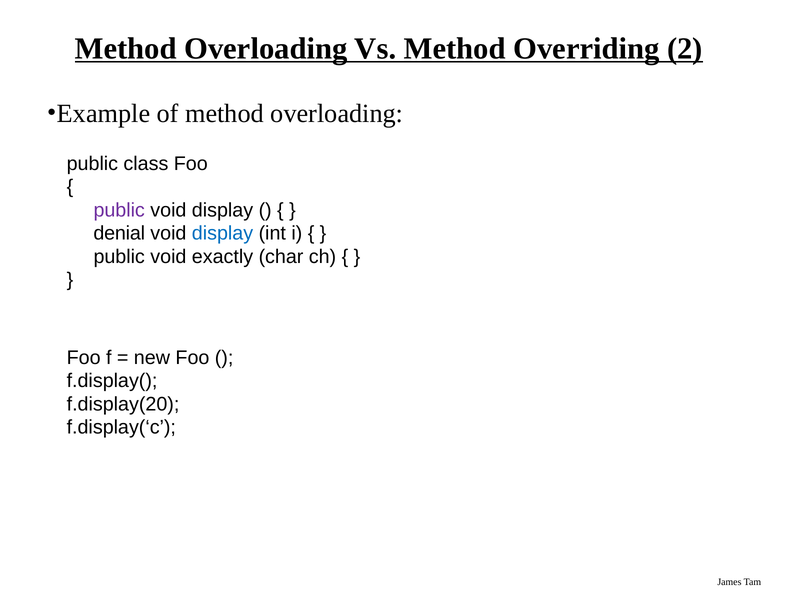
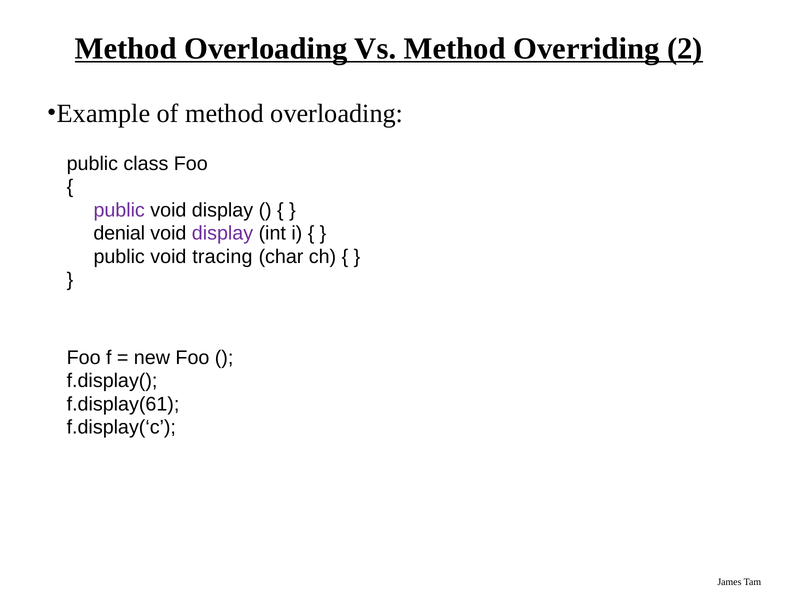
display colour: blue -> purple (223, 233)
exactly: exactly -> tracing (222, 257)
f.display(20: f.display(20 -> f.display(61 (123, 404)
